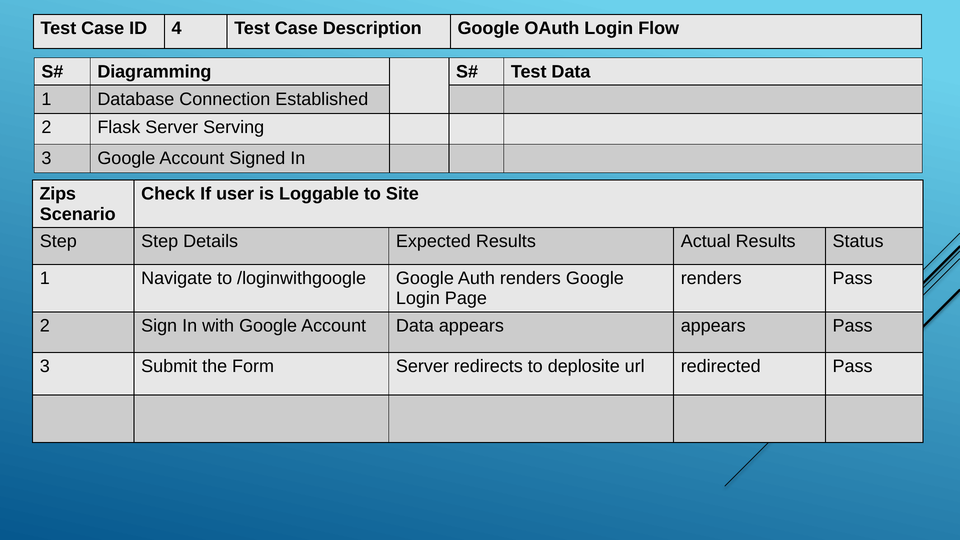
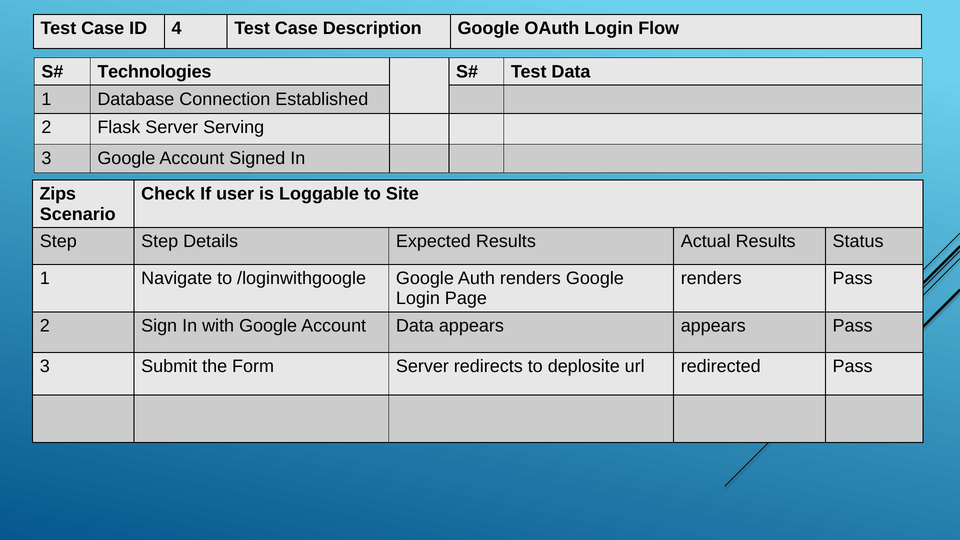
Diagramming: Diagramming -> Technologies (154, 72)
